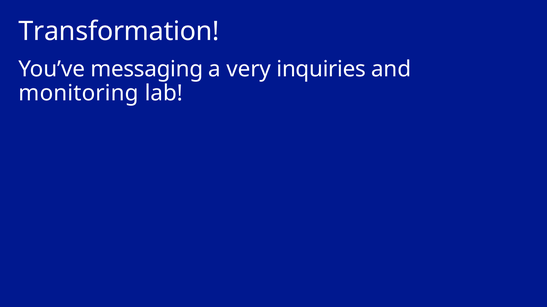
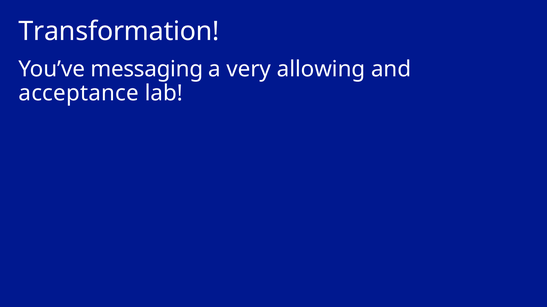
inquiries: inquiries -> allowing (321, 69)
monitoring: monitoring -> acceptance (79, 93)
